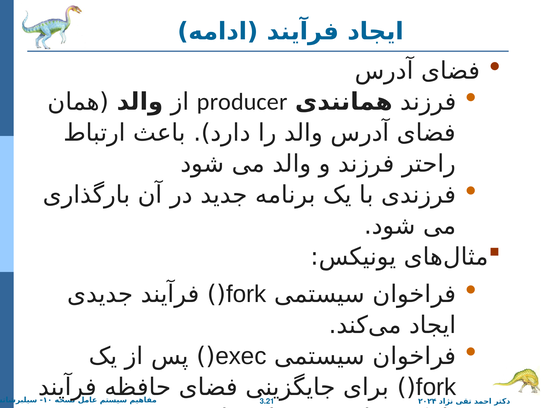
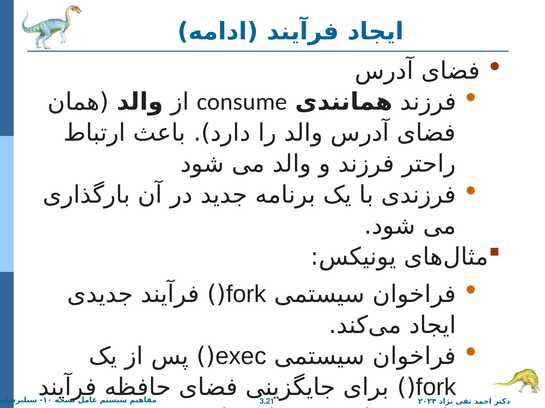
producer: producer -> consume (242, 102)
